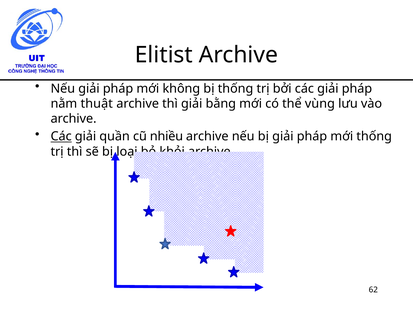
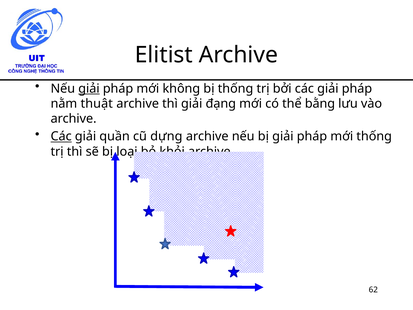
giải underline: none -> present (89, 88)
bằng: bằng -> đạng (221, 104)
vùng: vùng -> bằng (320, 104)
nhiều: nhiều -> dựng (166, 136)
